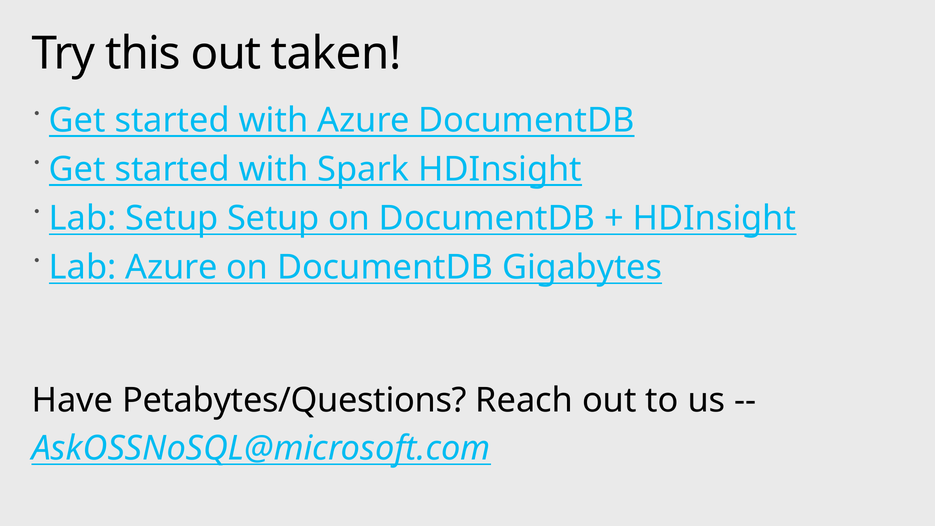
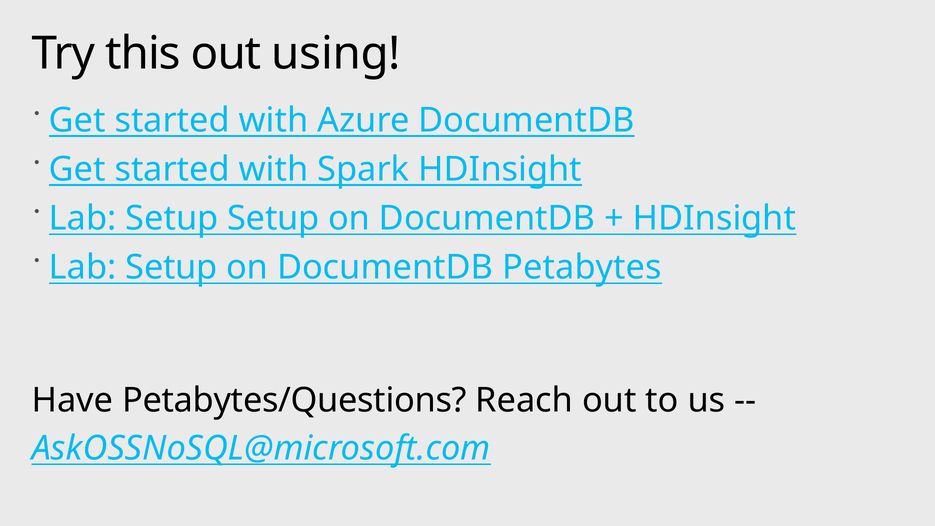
taken: taken -> using (336, 54)
Azure: Azure -> Setup (171, 267)
Gigabytes: Gigabytes -> Petabytes (582, 267)
